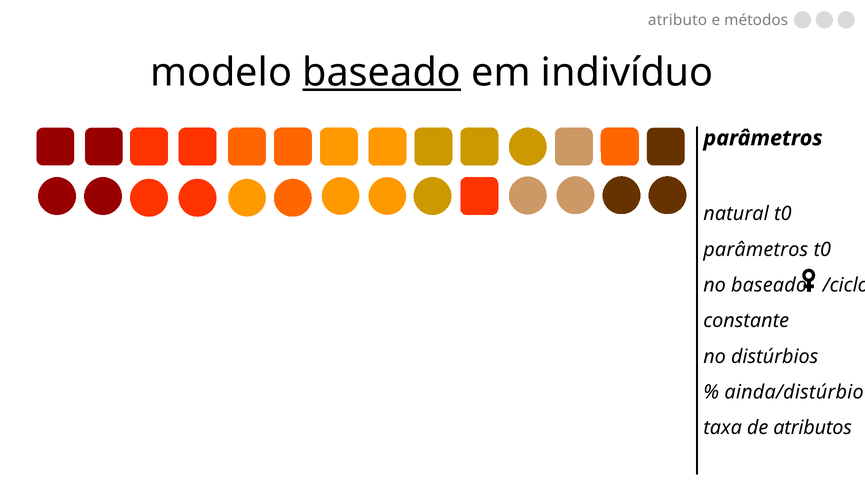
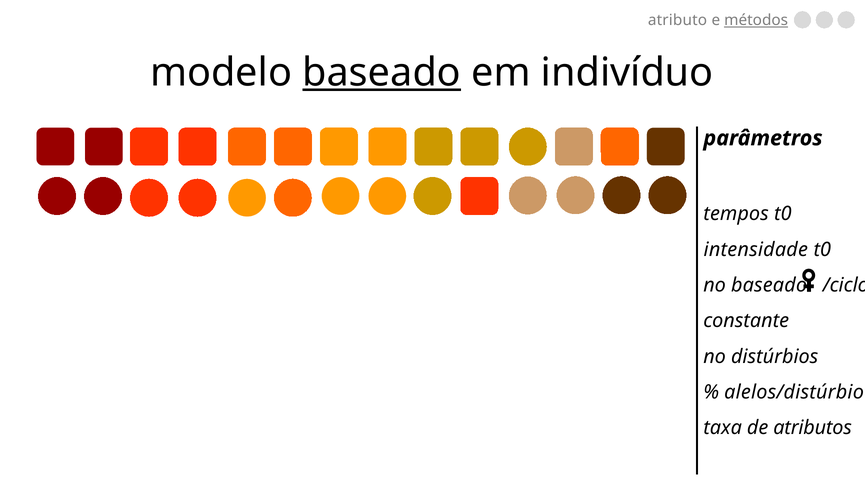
métodos underline: none -> present (756, 20)
natural: natural -> tempos (736, 214)
parâmetros: parâmetros -> intensidade (756, 249)
ainda/distúrbio: ainda/distúrbio -> alelos/distúrbio (794, 392)
